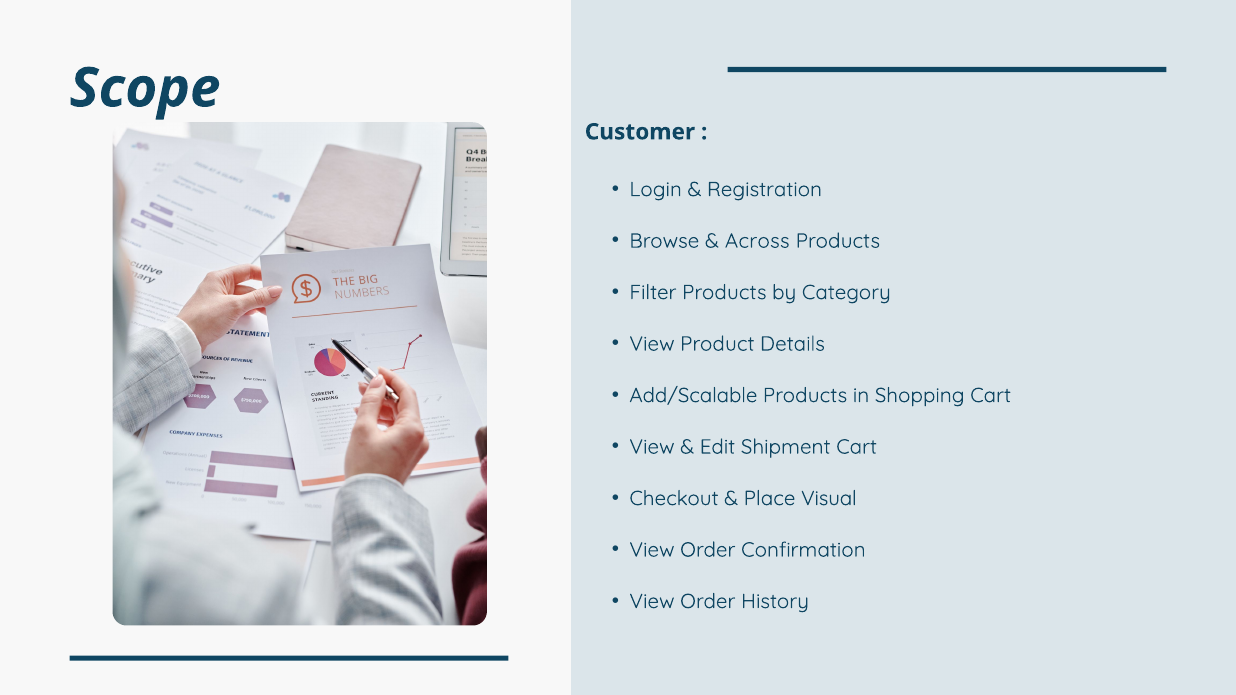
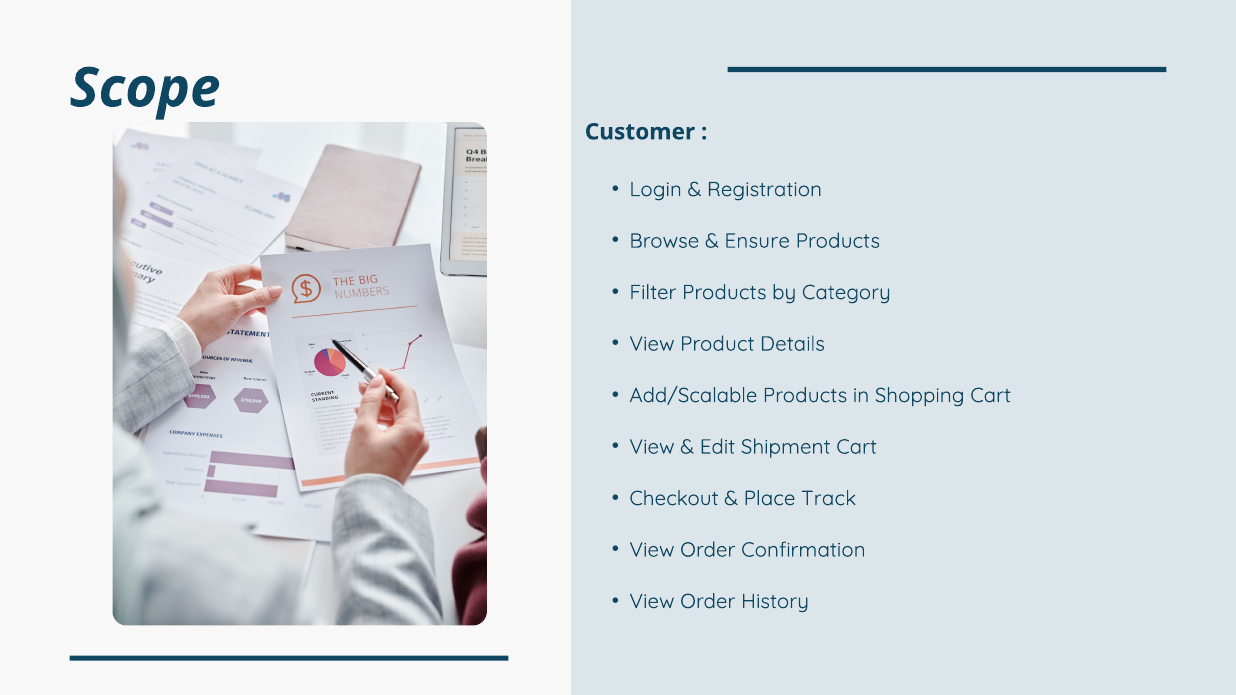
Across: Across -> Ensure (757, 241)
Visual: Visual -> Track (829, 499)
